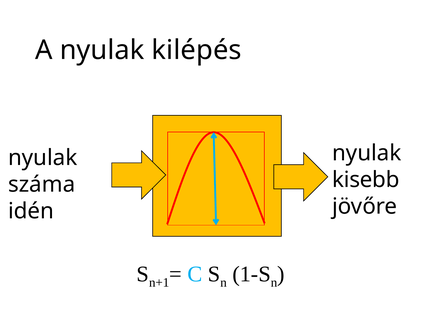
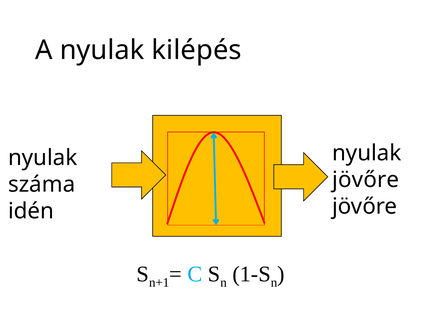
kisebb: kisebb -> jövőre (366, 180)
